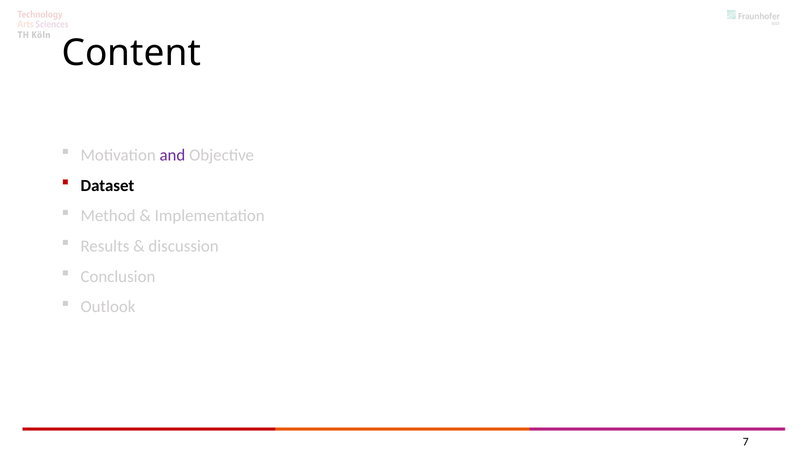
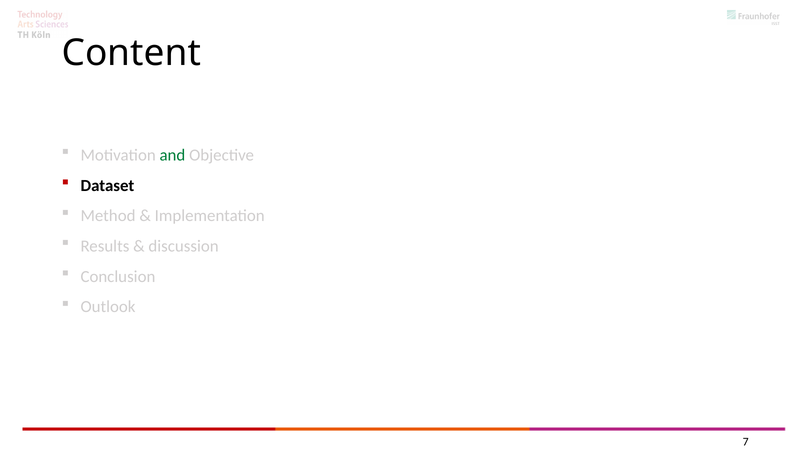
and colour: purple -> green (172, 155)
